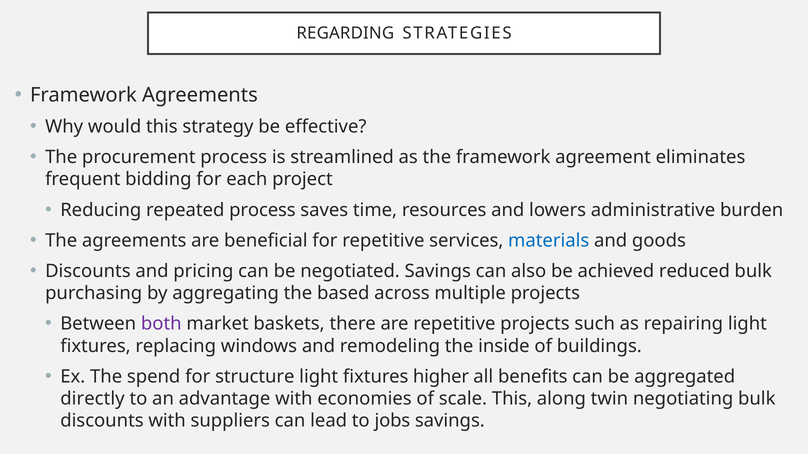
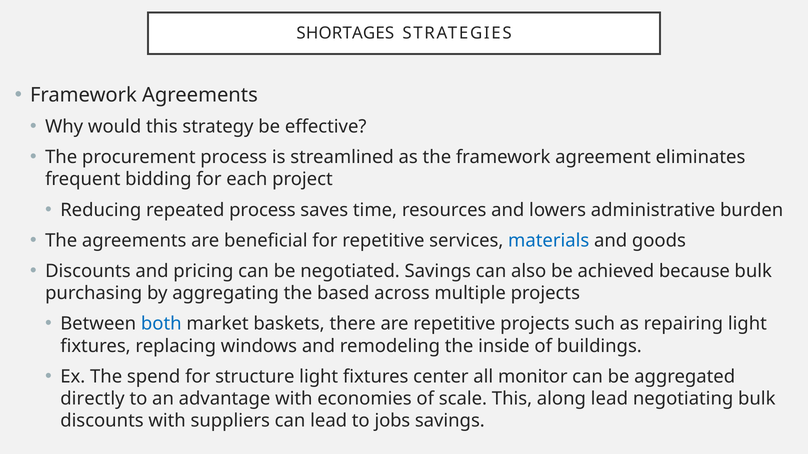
REGARDING: REGARDING -> SHORTAGES (345, 33)
reduced: reduced -> because (694, 271)
both colour: purple -> blue (161, 324)
higher: higher -> center (441, 377)
benefits: benefits -> monitor (533, 377)
along twin: twin -> lead (609, 399)
